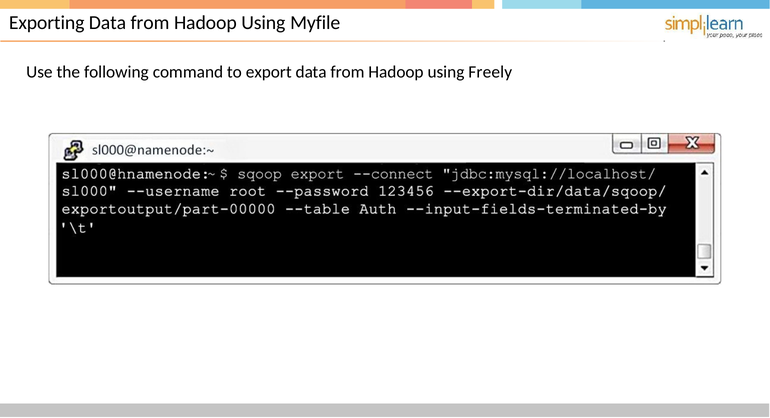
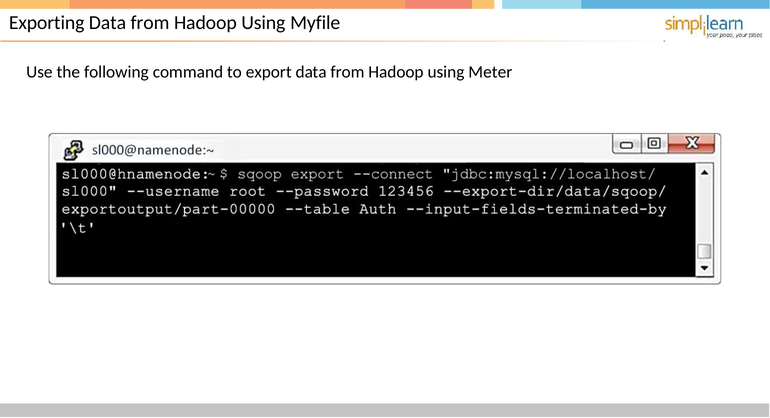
Freely: Freely -> Meter (490, 72)
